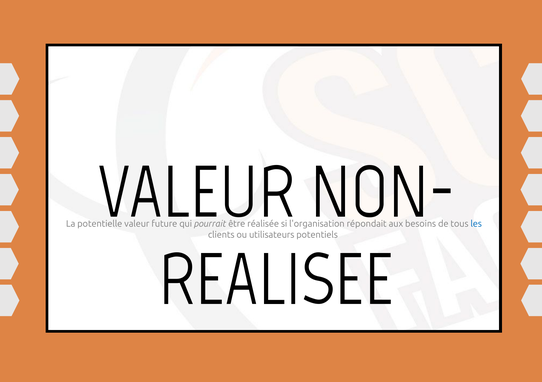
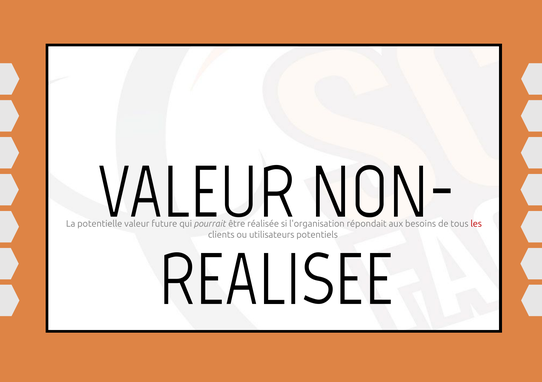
les colour: blue -> red (476, 224)
